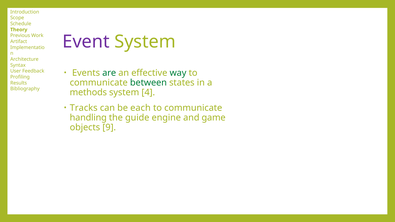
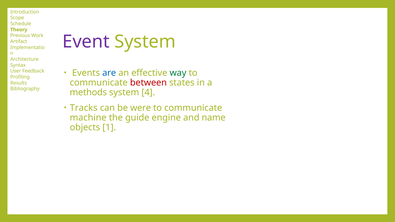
are colour: green -> blue (109, 73)
between colour: green -> red (148, 83)
each: each -> were (141, 108)
handling: handling -> machine (88, 118)
game: game -> name (214, 118)
9: 9 -> 1 (109, 128)
